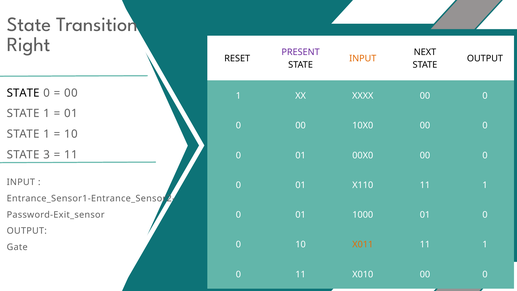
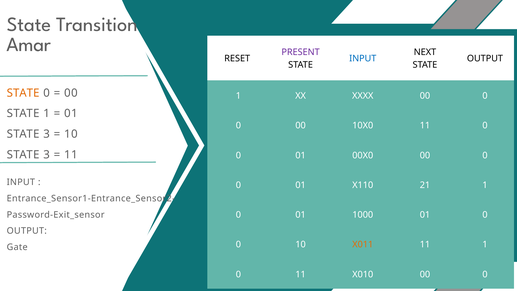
Right: Right -> Amar (29, 44)
INPUT colour: orange -> blue (363, 59)
STATE colour: black -> orange (23, 93)
10X0 00: 00 -> 11 (425, 125)
1: 1 -> 3 (47, 134)
X110 11: 11 -> 21 (425, 185)
